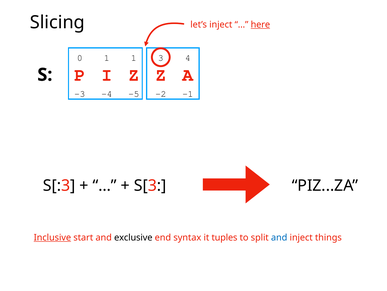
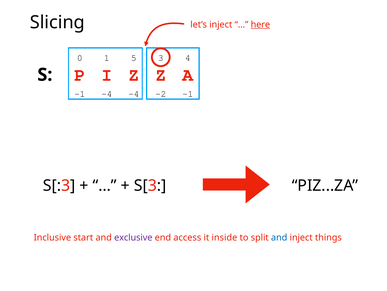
1 1: 1 -> 5 (134, 58)
-3: -3 -> -1 (80, 94)
-4 -5: -5 -> -4 (134, 94)
Inclusive underline: present -> none (52, 237)
exclusive colour: black -> purple (133, 237)
syntax: syntax -> access (187, 237)
tuples: tuples -> inside (224, 237)
